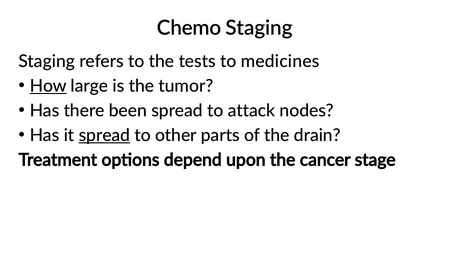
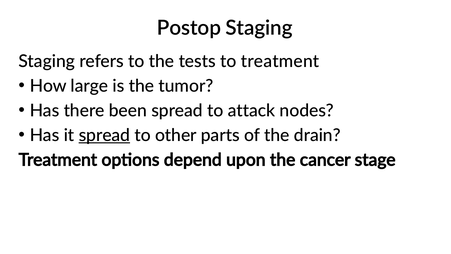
Chemo: Chemo -> Postop (189, 28)
to medicines: medicines -> treatment (280, 61)
How underline: present -> none (48, 86)
